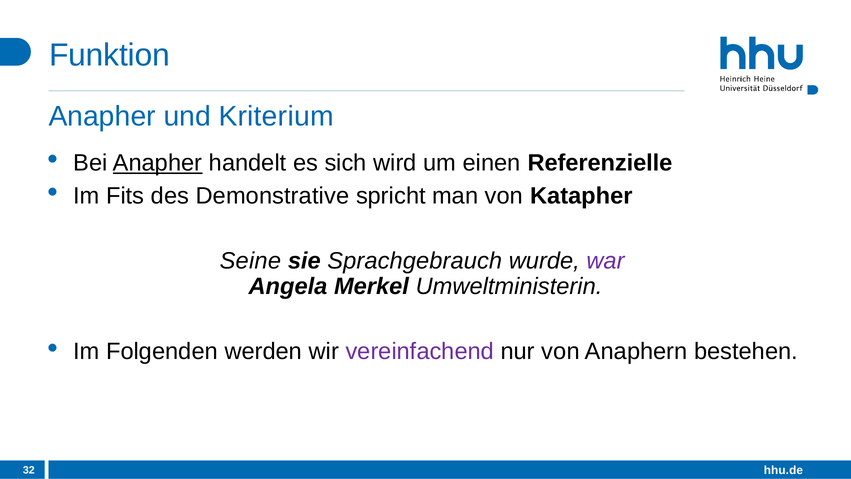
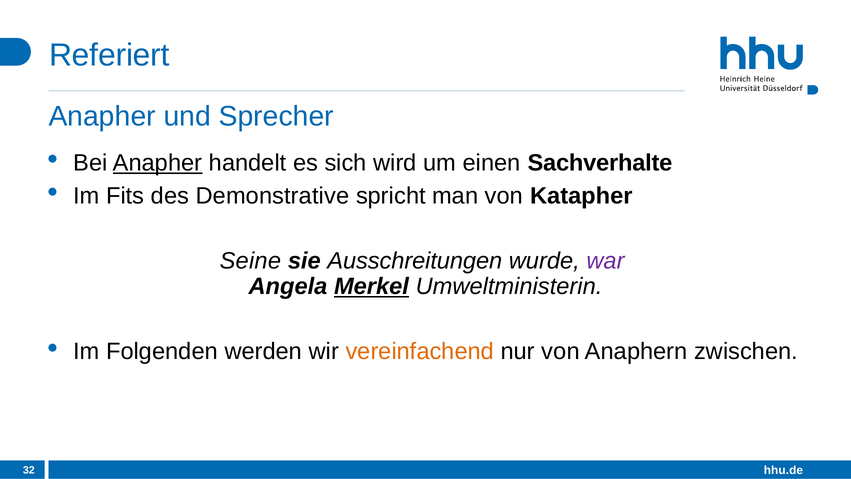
Funktion: Funktion -> Referiert (109, 55)
Kriterium: Kriterium -> Sprecher (276, 116)
Referenzielle: Referenzielle -> Sachverhalte (600, 163)
Sprachgebrauch: Sprachgebrauch -> Ausschreitungen (415, 261)
Merkel underline: none -> present (371, 287)
vereinfachend colour: purple -> orange (420, 352)
bestehen: bestehen -> zwischen (746, 352)
